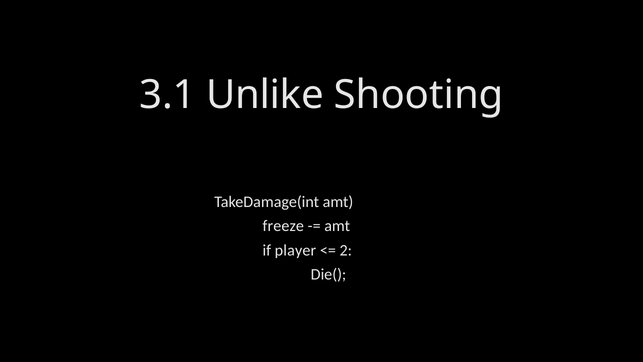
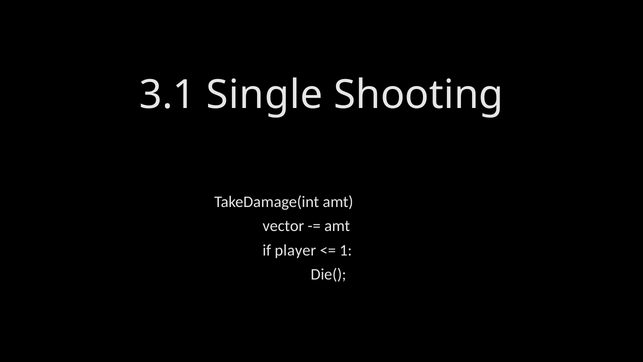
Unlike: Unlike -> Single (265, 95)
freeze: freeze -> vector (283, 226)
2: 2 -> 1 (346, 250)
